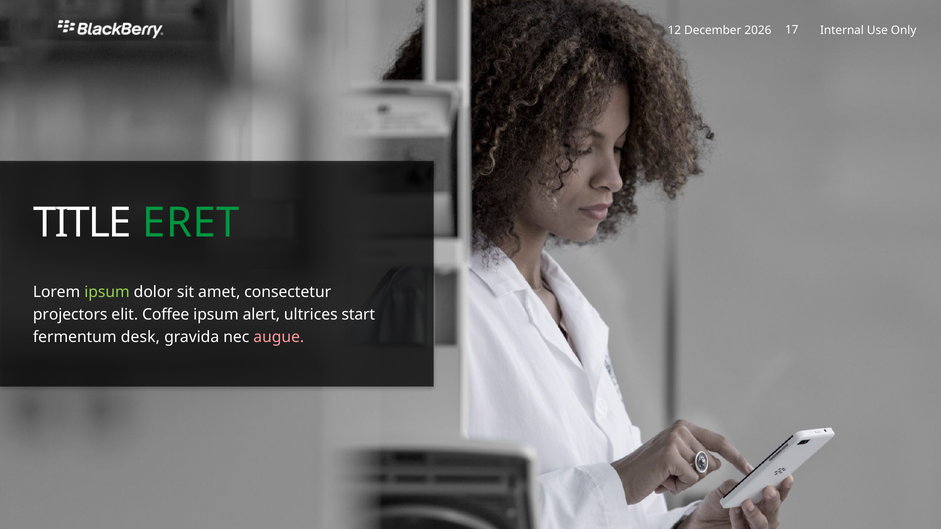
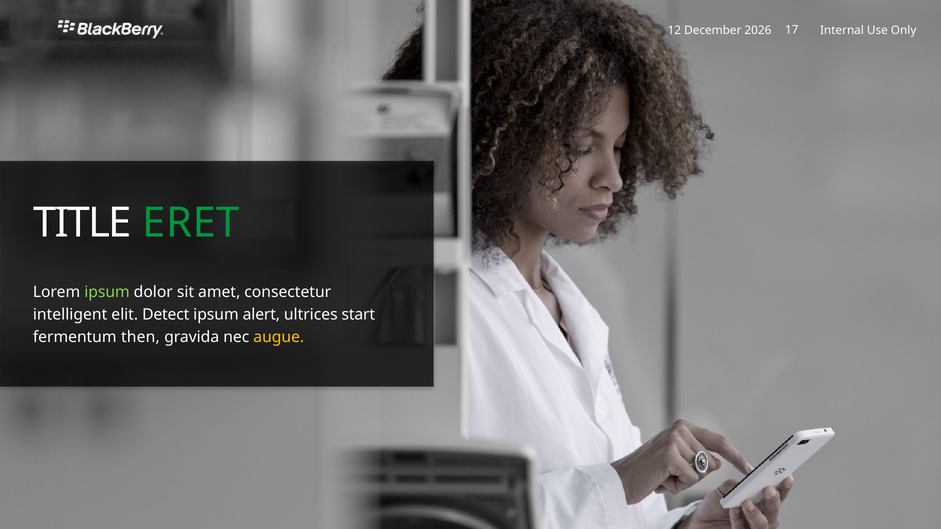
projectors: projectors -> intelligent (70, 315)
Coffee: Coffee -> Detect (166, 315)
desk: desk -> then (140, 337)
augue colour: pink -> yellow (279, 337)
